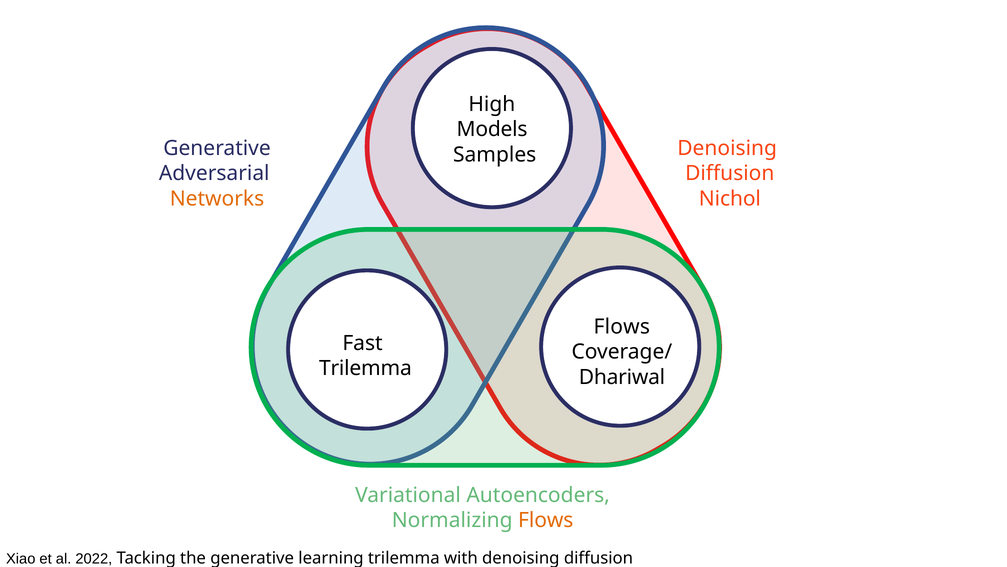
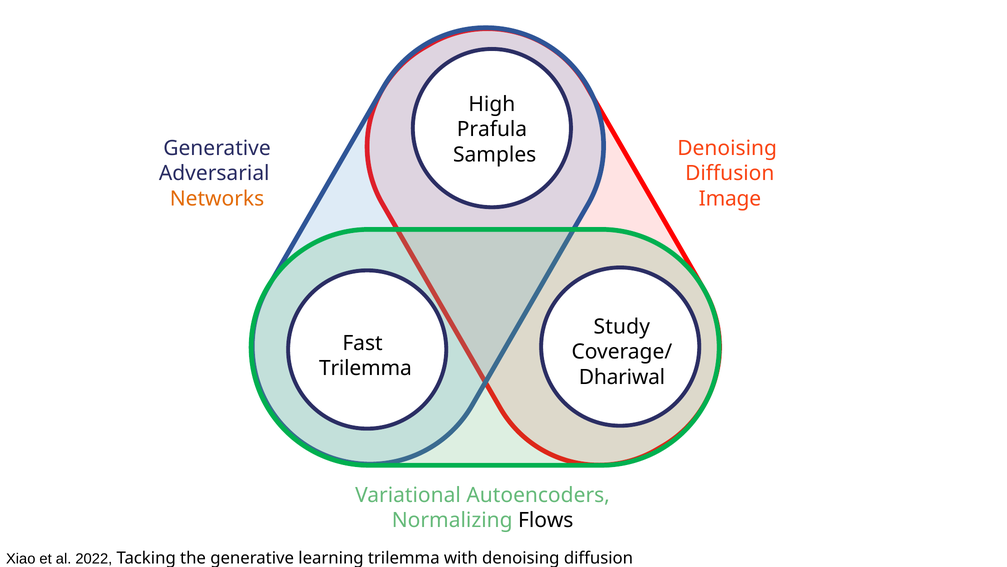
Models: Models -> Prafula (492, 129)
Nichol: Nichol -> Image (730, 198)
Flows: Flows -> Study (622, 327)
Flows colour: orange -> black (546, 520)
